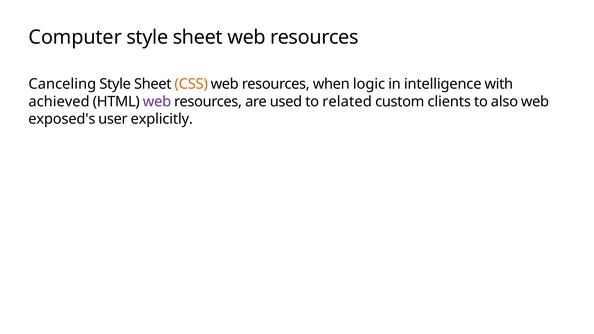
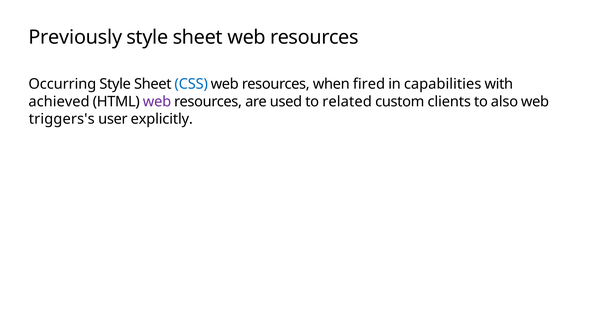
Computer: Computer -> Previously (75, 37)
Canceling: Canceling -> Occurring (62, 84)
CSS colour: orange -> blue (191, 84)
logic: logic -> fired (369, 84)
intelligence: intelligence -> capabilities (443, 84)
exposed's: exposed's -> triggers's (62, 119)
